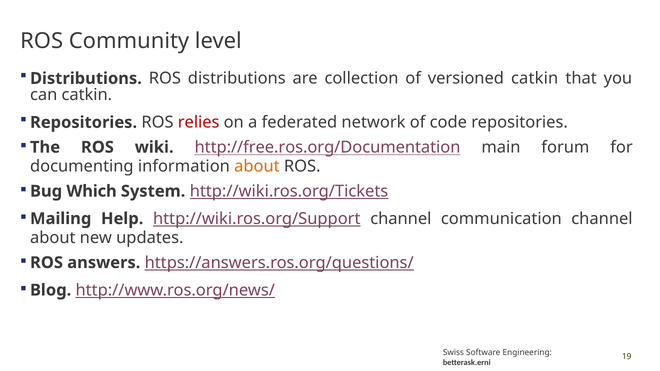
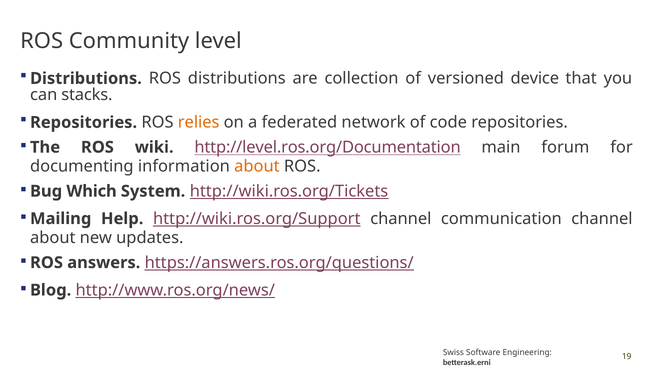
versioned catkin: catkin -> device (535, 79)
can catkin: catkin -> stacks (87, 95)
relies colour: red -> orange (199, 123)
http://free.ros.org/Documentation: http://free.ros.org/Documentation -> http://level.ros.org/Documentation (328, 147)
